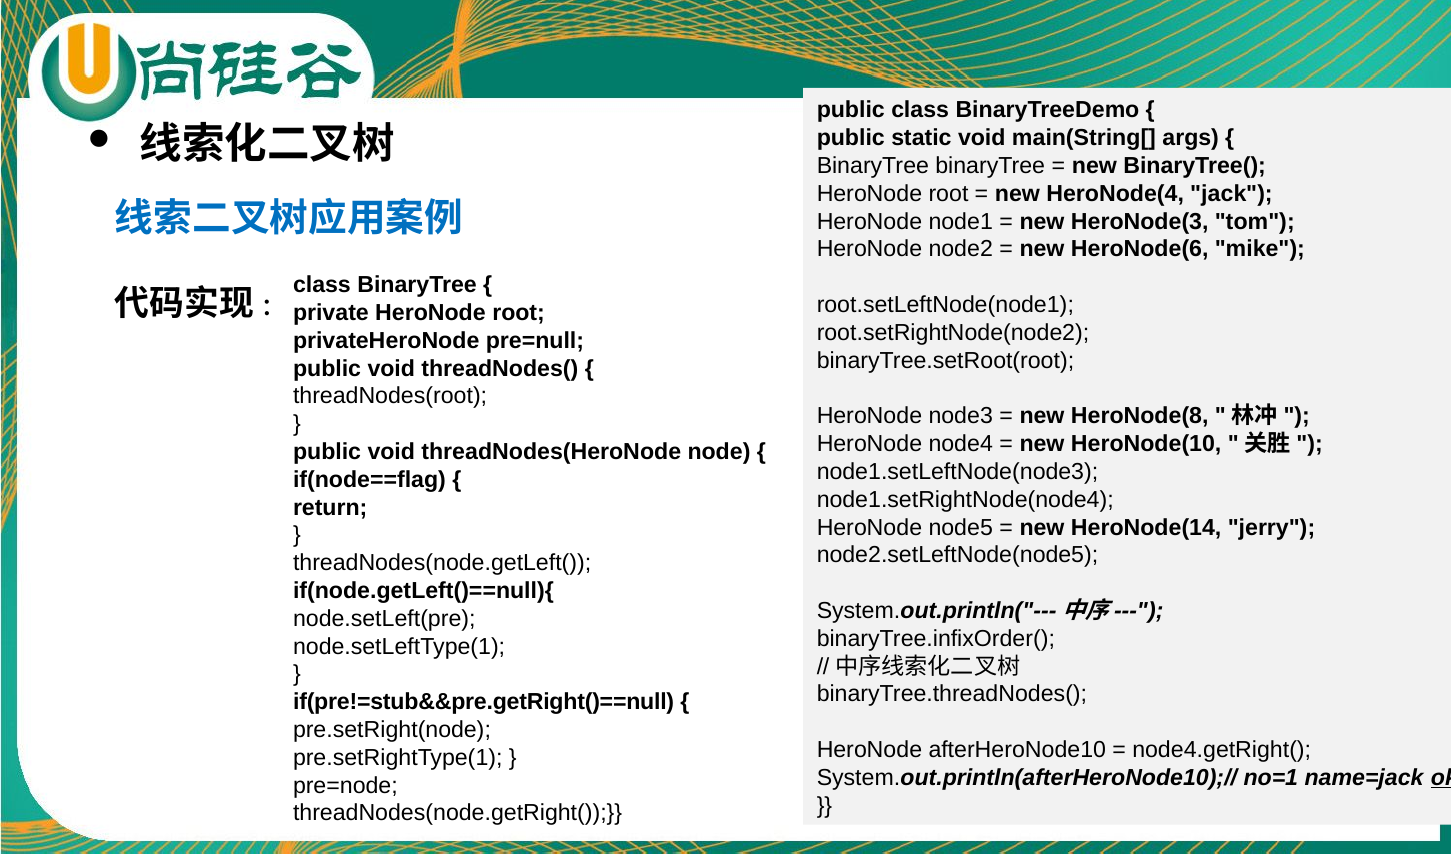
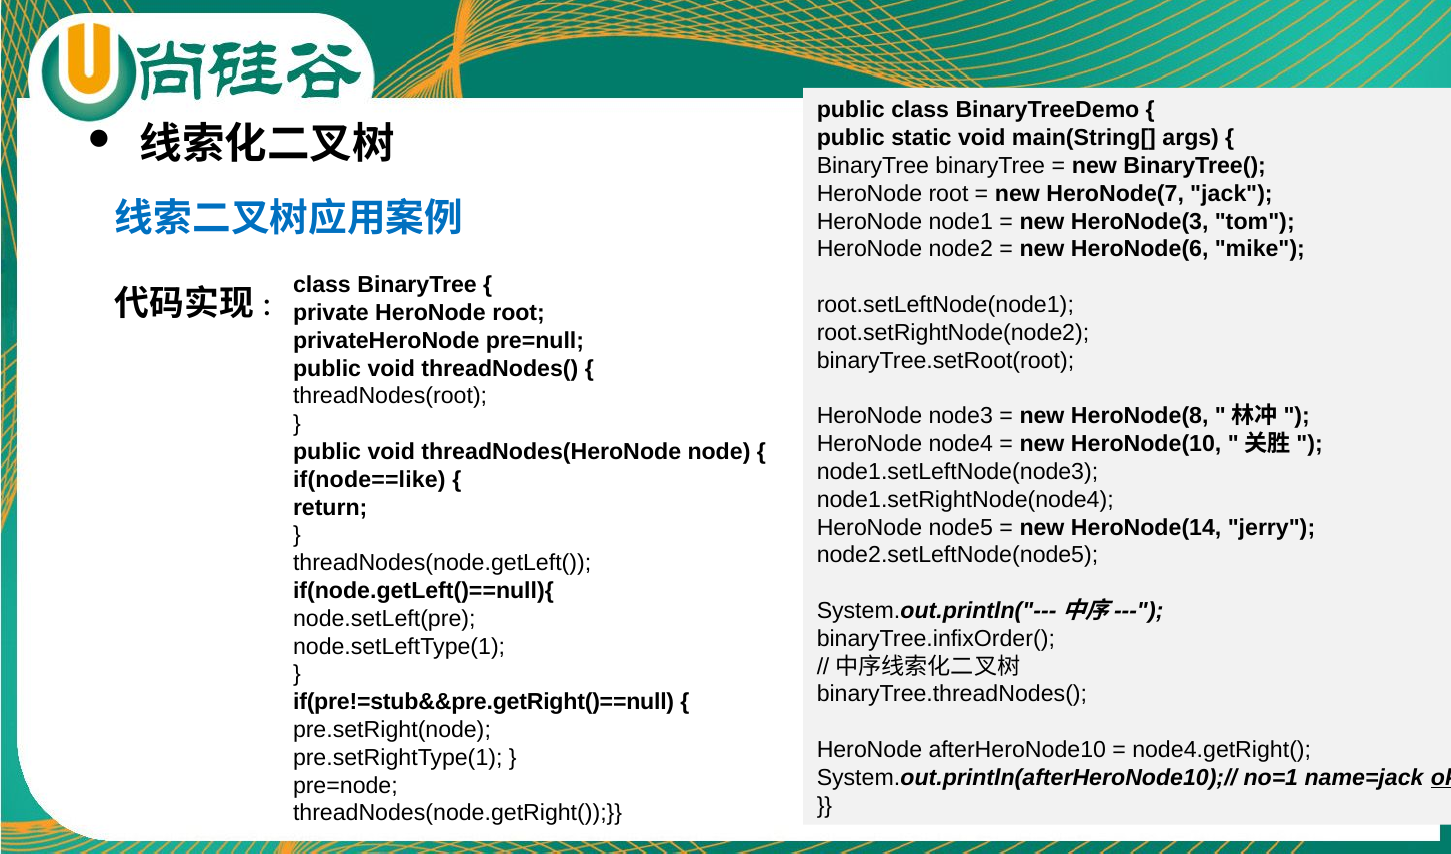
HeroNode(4: HeroNode(4 -> HeroNode(7 (1115, 194)
if(node==flag: if(node==flag -> if(node==like (369, 480)
